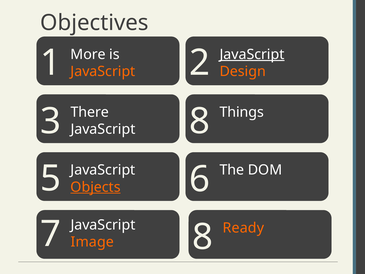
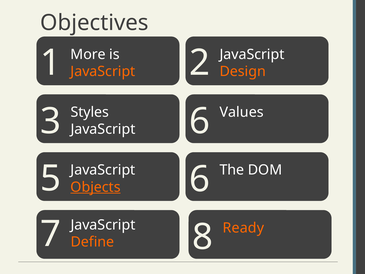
JavaScript underline: present -> none (252, 54)
There: There -> Styles (90, 112)
Things: Things -> Values (242, 112)
3 8: 8 -> 6 (200, 121)
Image: Image -> Define (92, 242)
